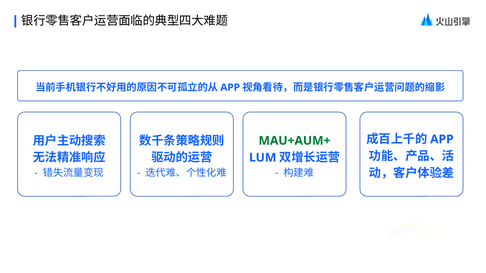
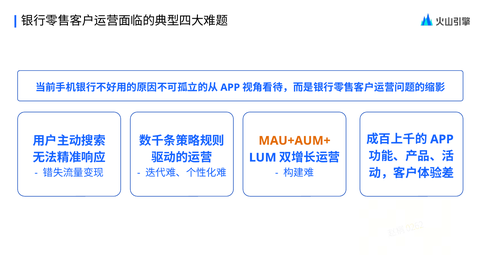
MAU+AUM+ colour: green -> orange (295, 141)
